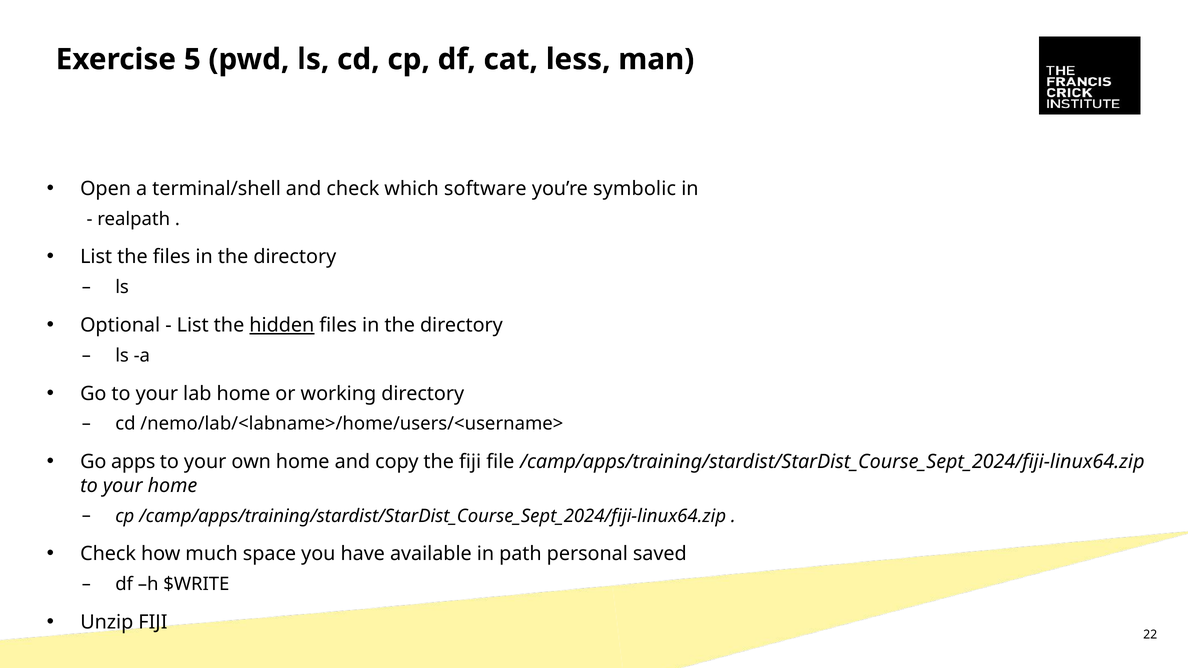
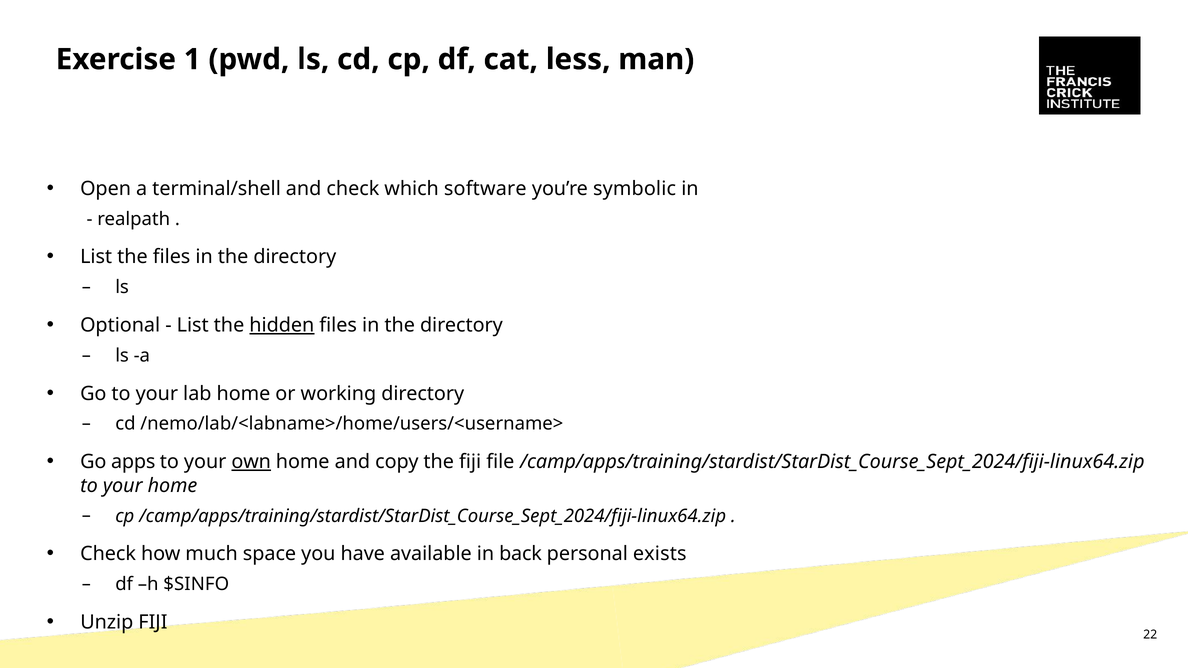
5: 5 -> 1 (192, 59)
own underline: none -> present (251, 462)
path: path -> back (521, 554)
saved: saved -> exists (660, 554)
$WRITE: $WRITE -> $SINFO (196, 584)
